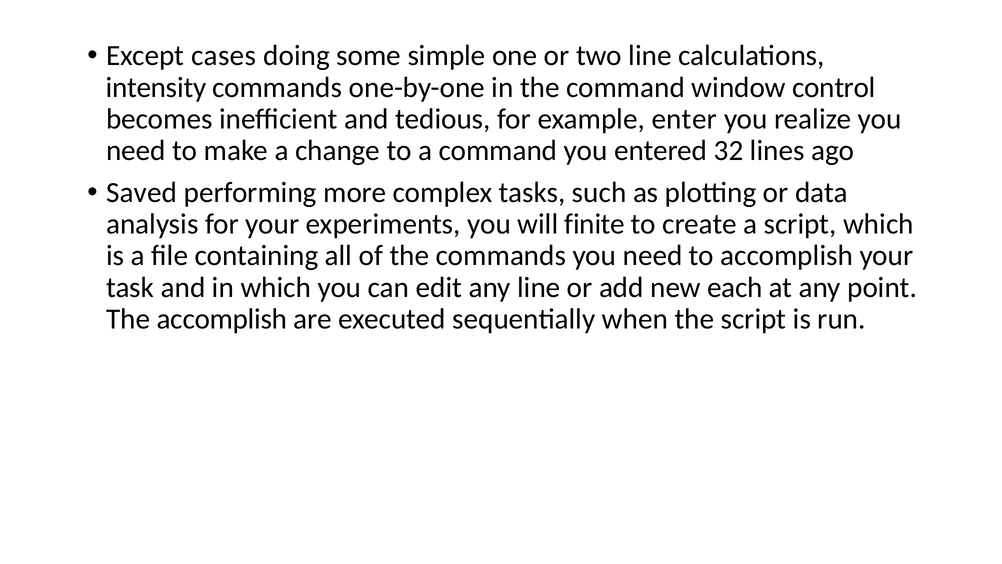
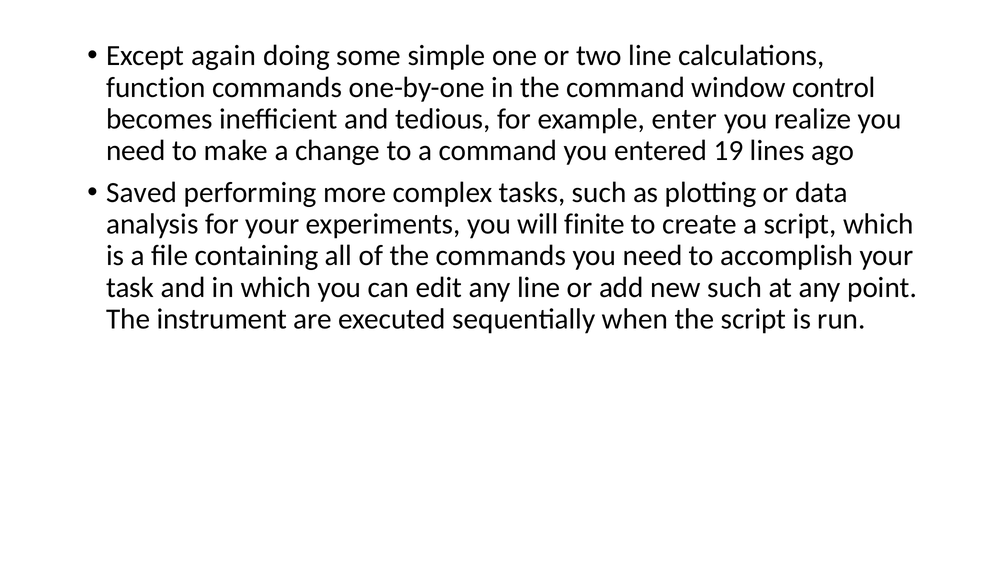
cases: cases -> again (224, 56)
intensity: intensity -> function (156, 87)
32: 32 -> 19 (729, 151)
new each: each -> such (735, 287)
The accomplish: accomplish -> instrument (222, 319)
